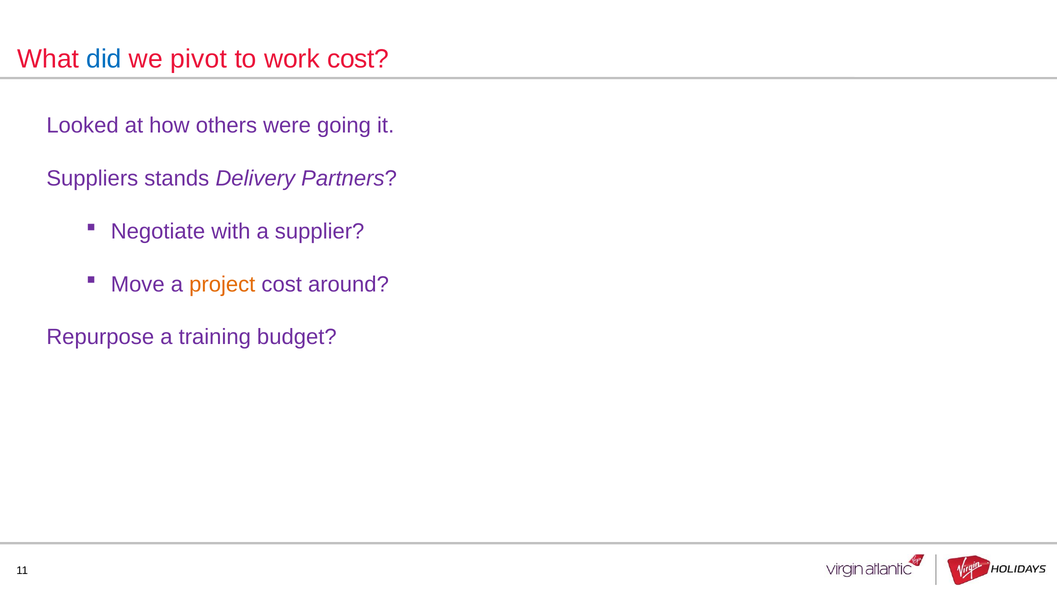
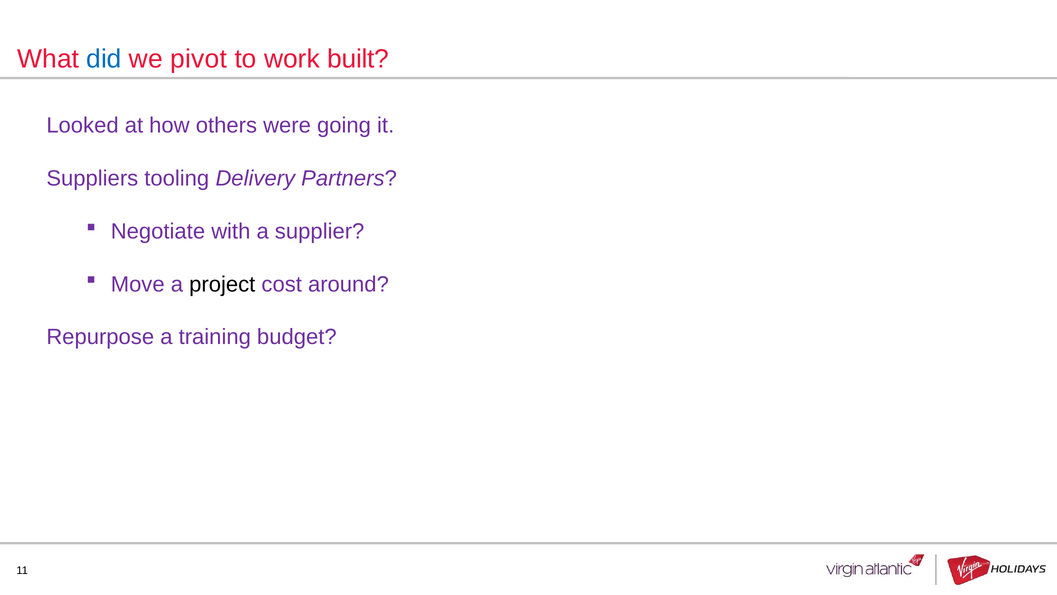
work cost: cost -> built (358, 59)
stands: stands -> tooling (177, 178)
project colour: orange -> black (222, 284)
